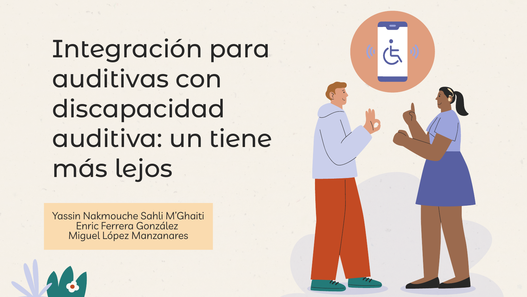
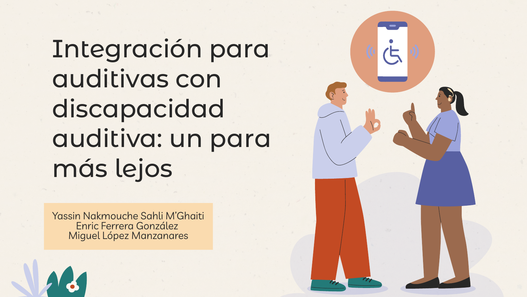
un tiene: tiene -> para (241, 139)
